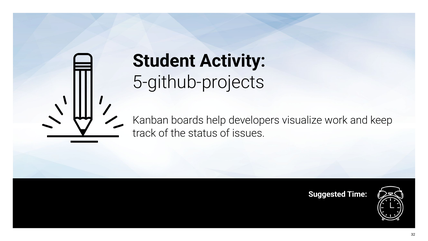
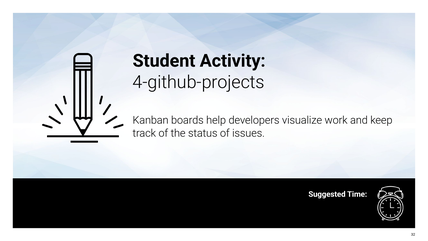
5-github-projects: 5-github-projects -> 4-github-projects (199, 82)
